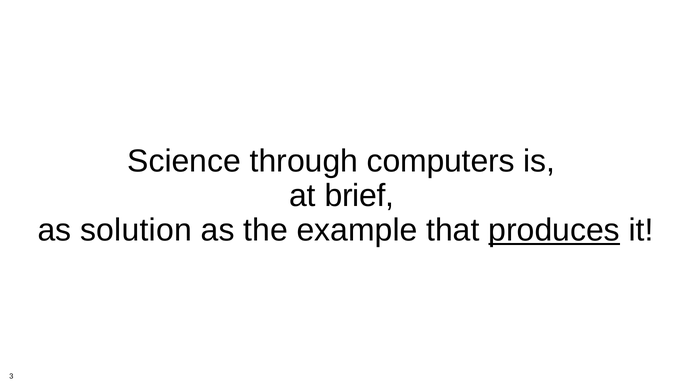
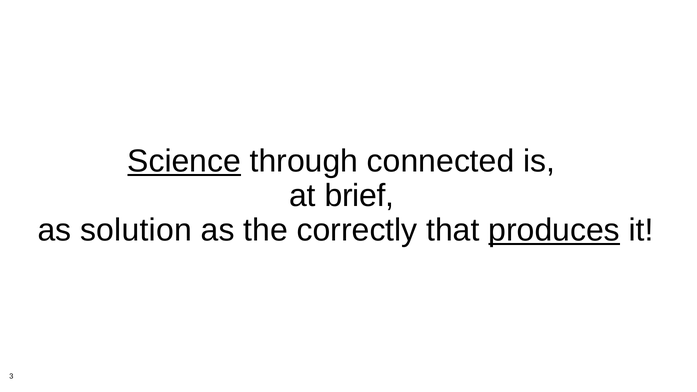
Science underline: none -> present (184, 161)
computers: computers -> connected (441, 161)
example: example -> correctly (357, 230)
